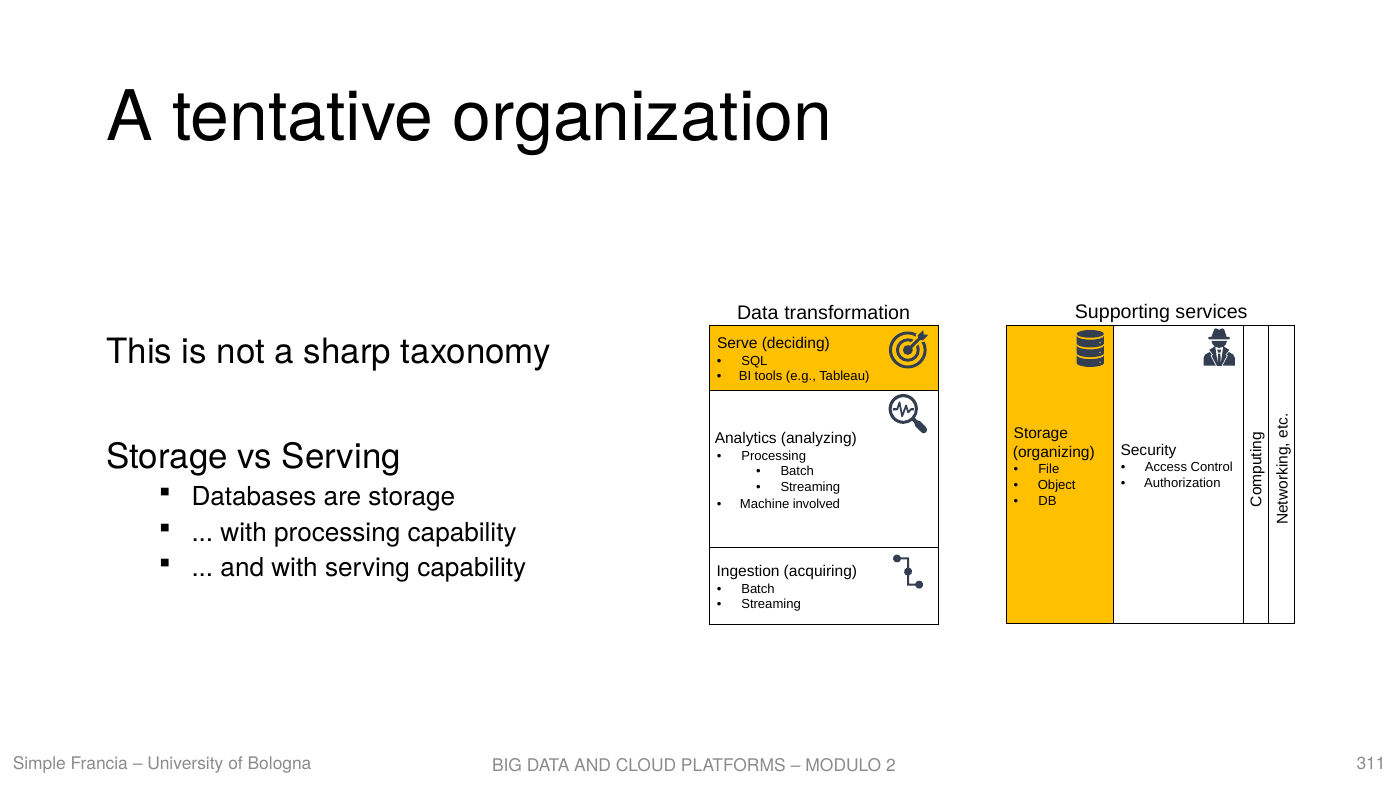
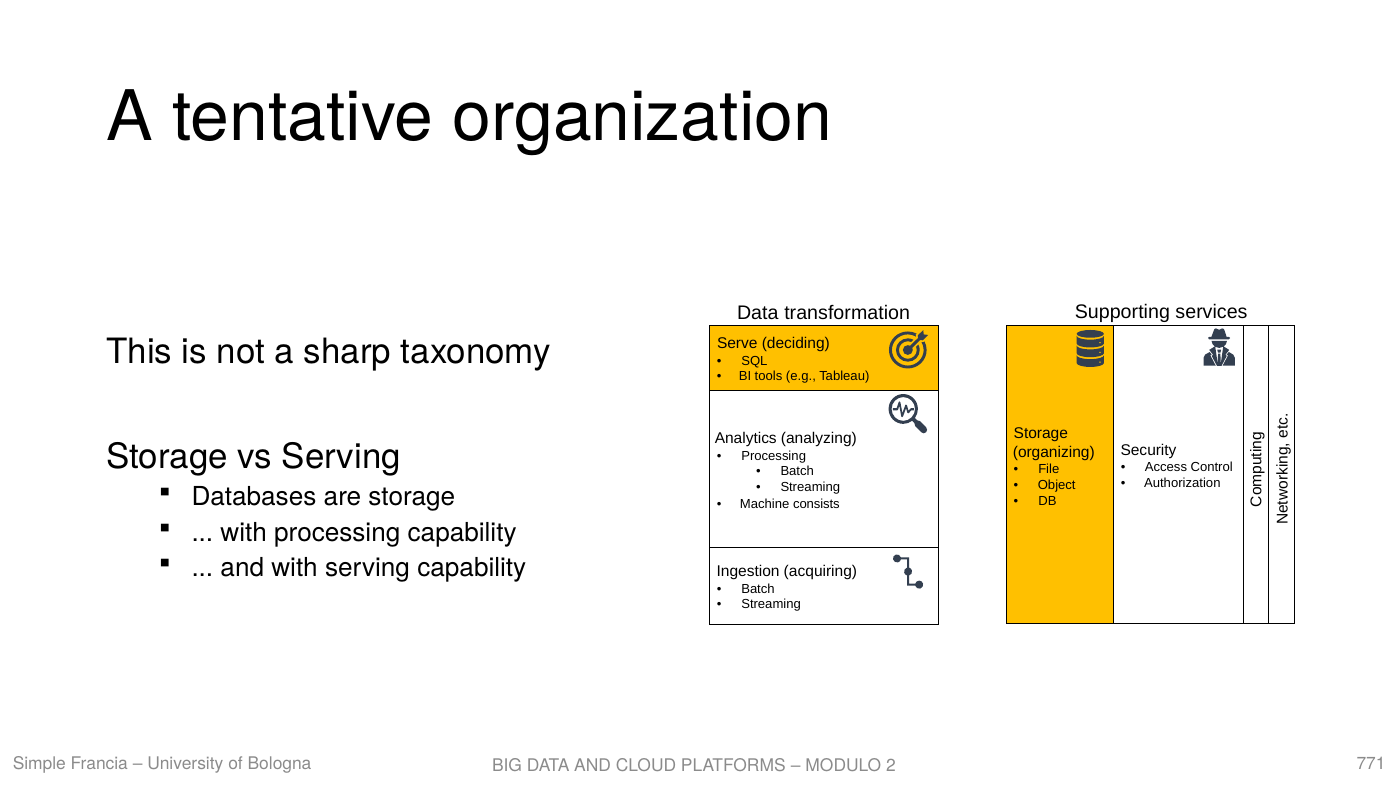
involved: involved -> consists (816, 504)
311: 311 -> 771 (1371, 764)
